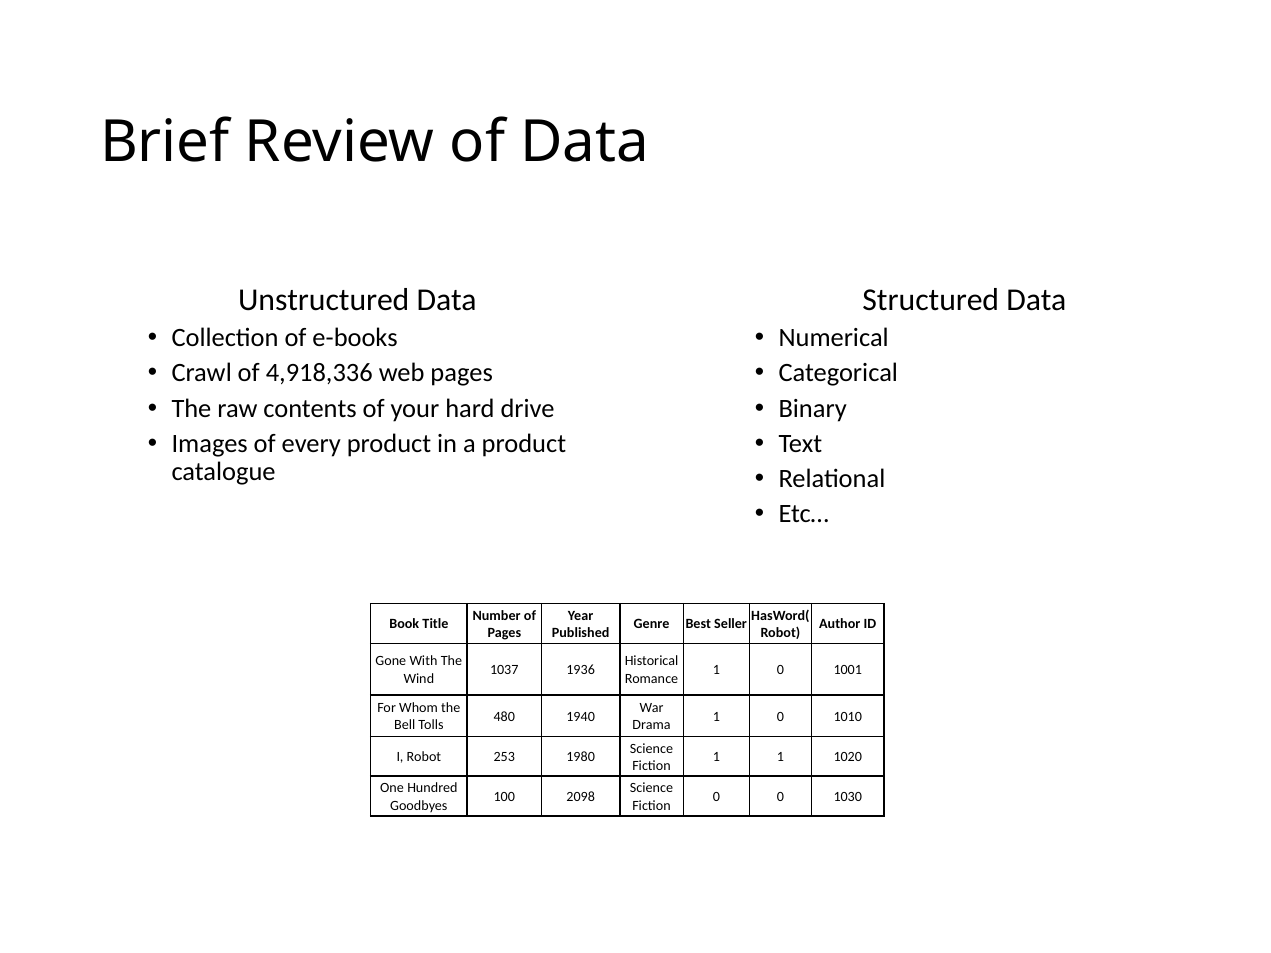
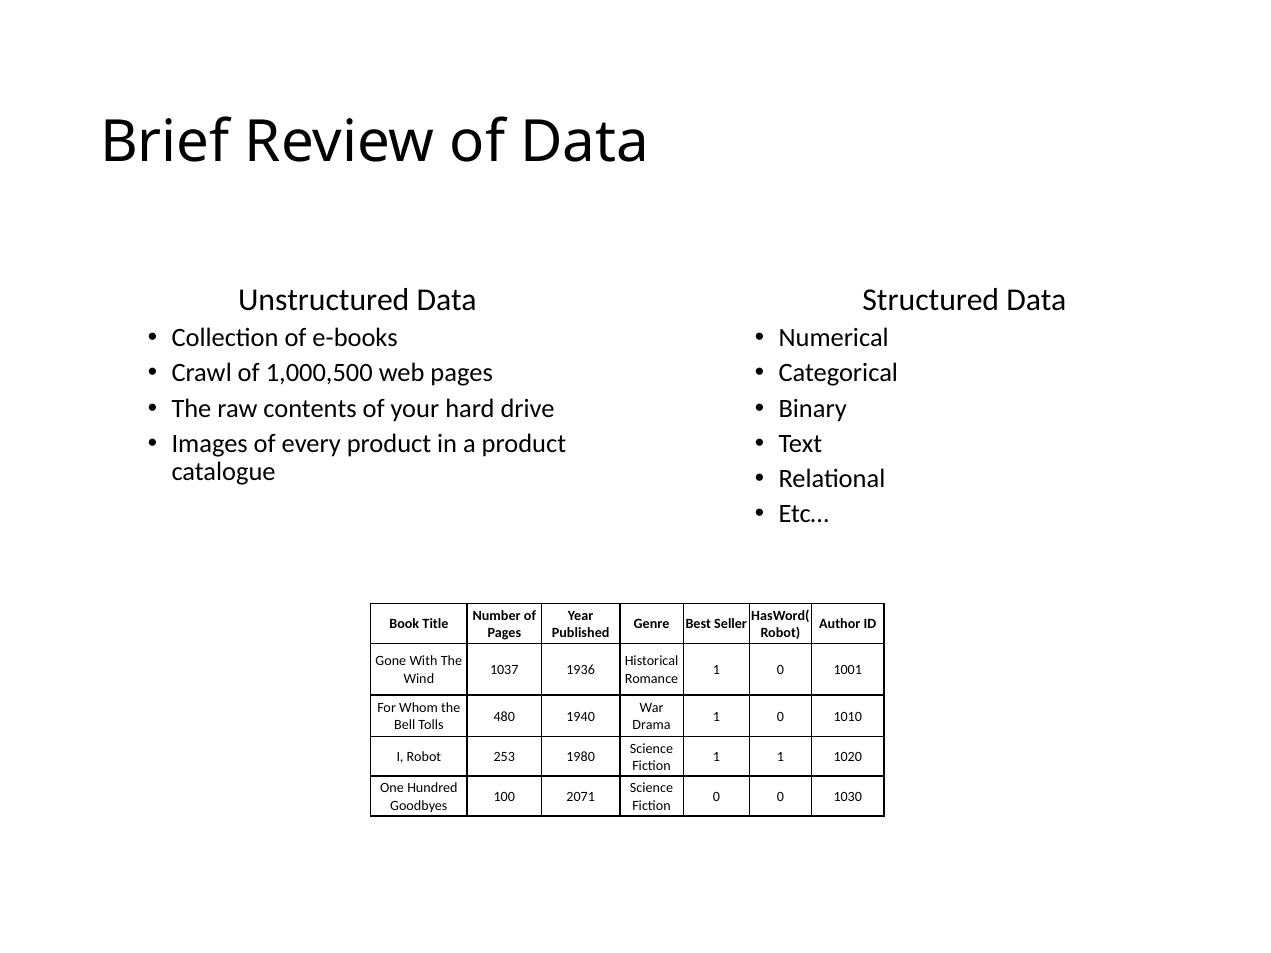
4,918,336: 4,918,336 -> 1,000,500 (319, 373)
2098: 2098 -> 2071 (581, 797)
